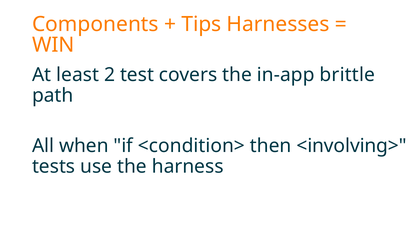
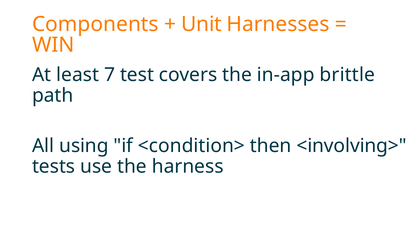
Tips: Tips -> Unit (201, 24)
2: 2 -> 7 (110, 75)
when: when -> using (84, 146)
